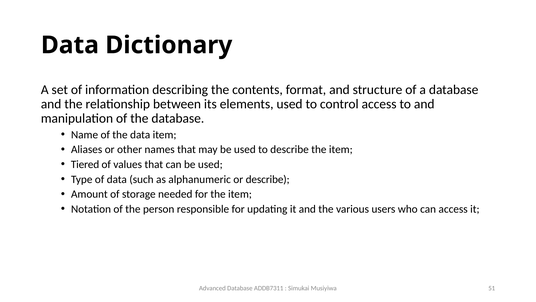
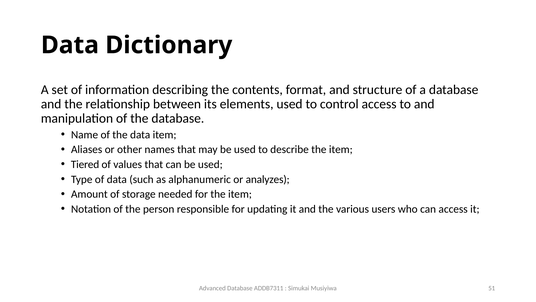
or describe: describe -> analyzes (268, 179)
